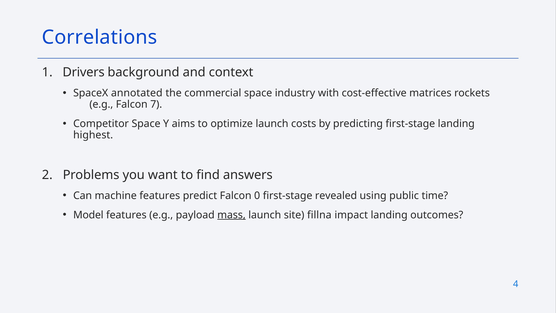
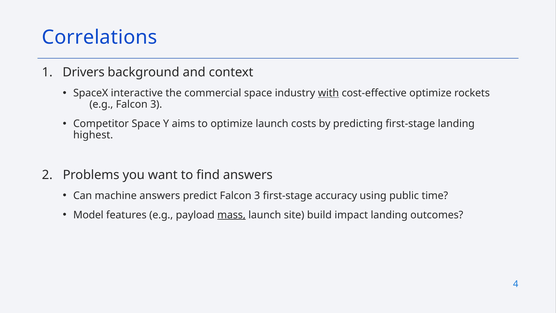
annotated: annotated -> interactive (137, 93)
with underline: none -> present (328, 93)
cost-effective matrices: matrices -> optimize (430, 93)
e.g Falcon 7: 7 -> 3 (156, 104)
machine features: features -> answers (160, 195)
predict Falcon 0: 0 -> 3 (257, 195)
revealed: revealed -> accuracy (336, 195)
fillna: fillna -> build (319, 215)
